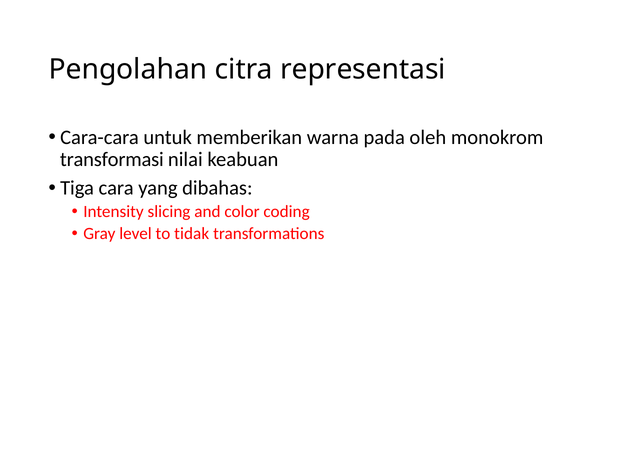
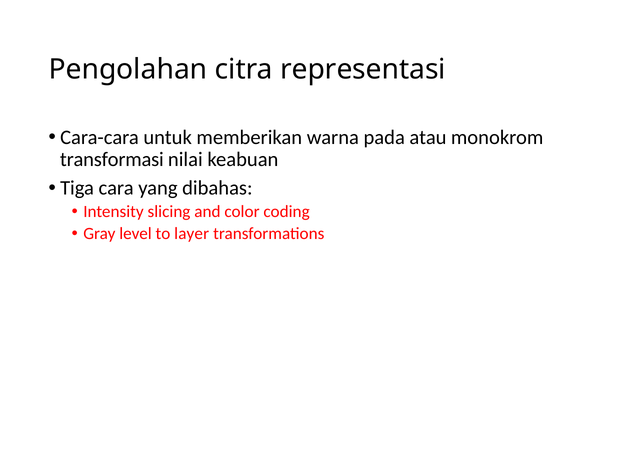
oleh: oleh -> atau (428, 137)
tidak: tidak -> layer (192, 233)
